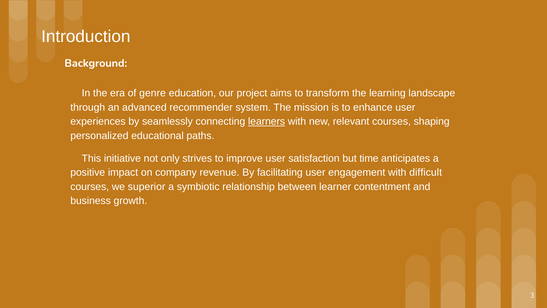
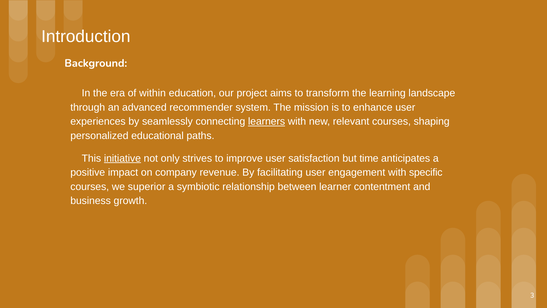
genre: genre -> within (153, 93)
initiative underline: none -> present (122, 158)
difficult: difficult -> specific (426, 172)
